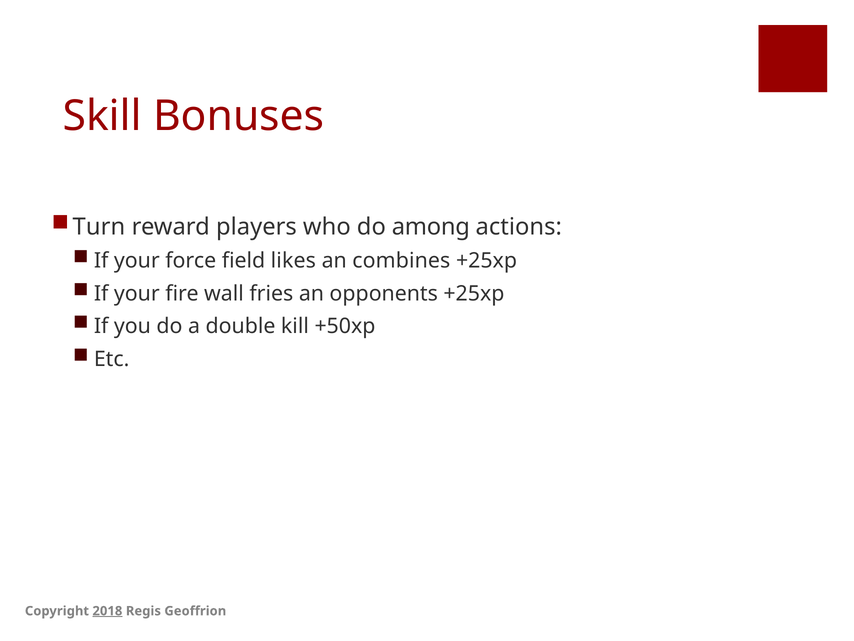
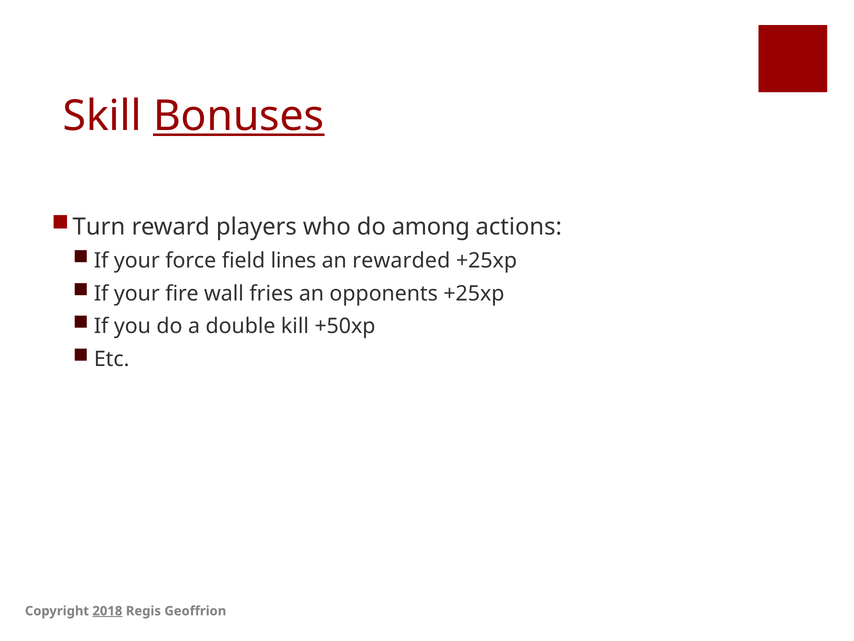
Bonuses underline: none -> present (239, 116)
likes: likes -> lines (294, 261)
combines: combines -> rewarded (401, 261)
